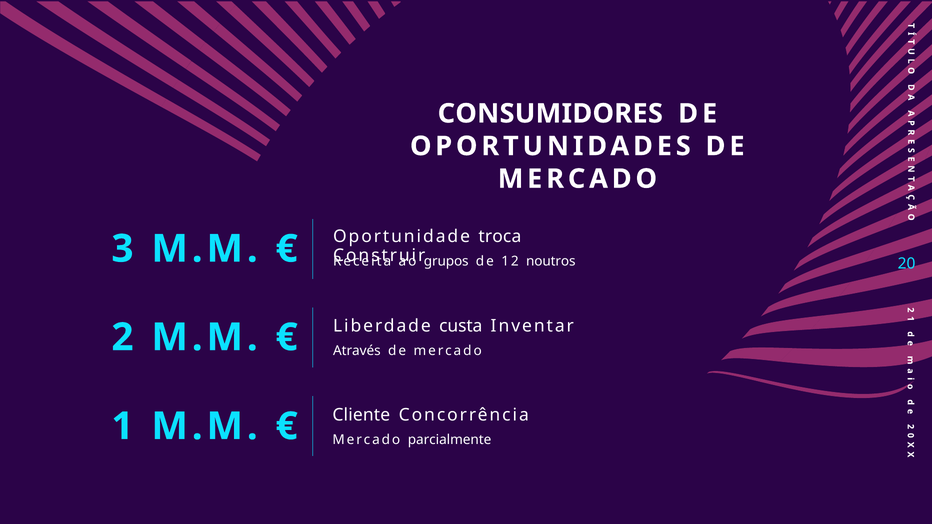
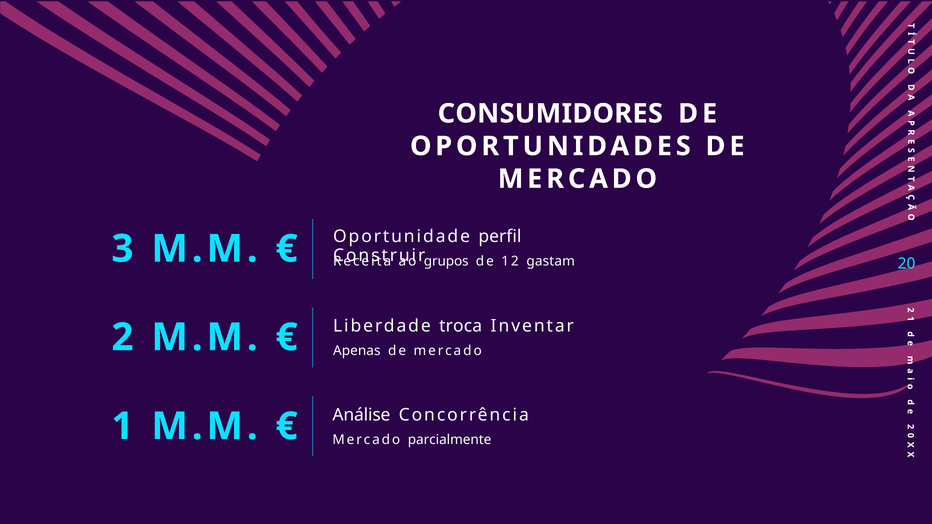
troca: troca -> perfil (500, 237)
noutros: noutros -> gastam (551, 262)
custa: custa -> troca (461, 326)
Através: Através -> Apenas (357, 351)
Cliente: Cliente -> Análise (361, 415)
